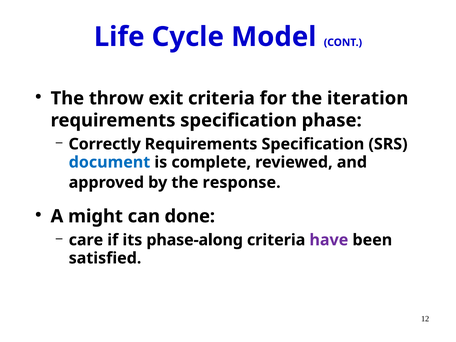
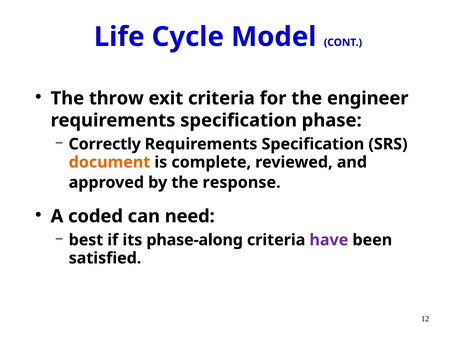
iteration: iteration -> engineer (368, 98)
document colour: blue -> orange (109, 162)
might: might -> coded (96, 216)
done: done -> need (190, 216)
care: care -> best (86, 240)
